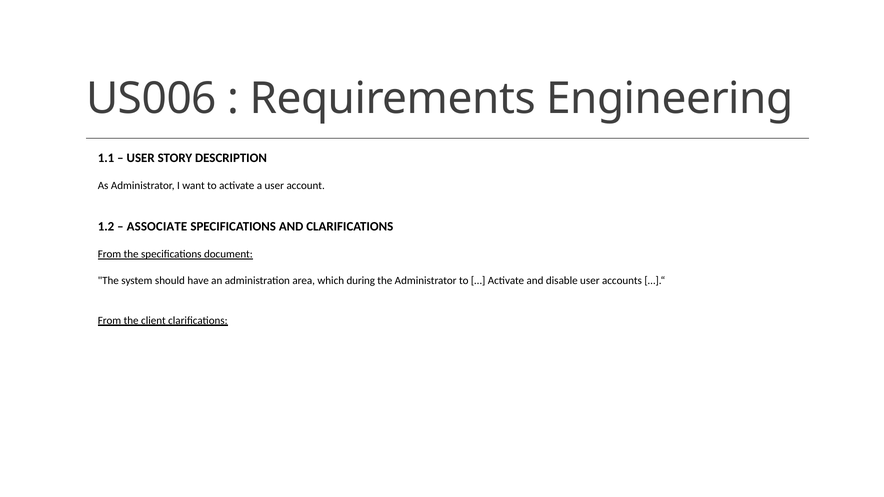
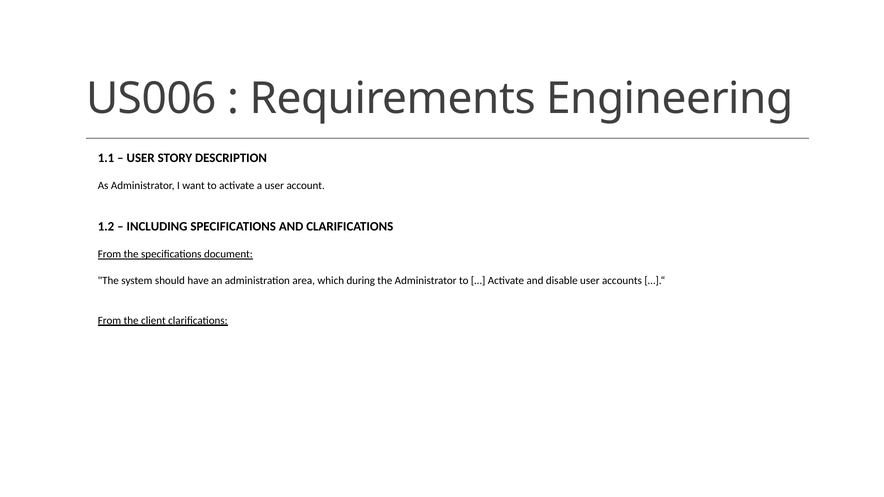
ASSOCIATE: ASSOCIATE -> INCLUDING (157, 227)
